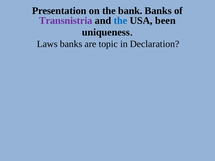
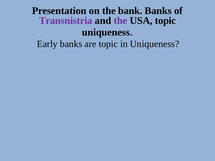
the colour: blue -> purple (120, 21)
USA been: been -> topic (165, 21)
Laws: Laws -> Early (47, 44)
in Declaration: Declaration -> Uniqueness (155, 44)
